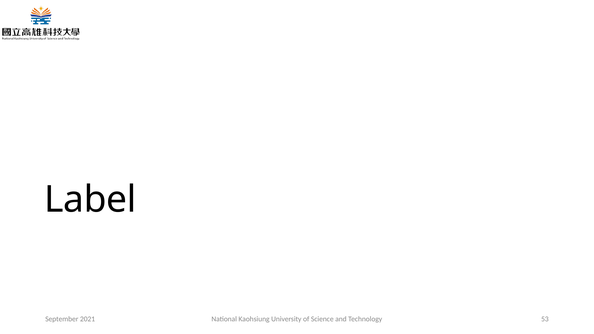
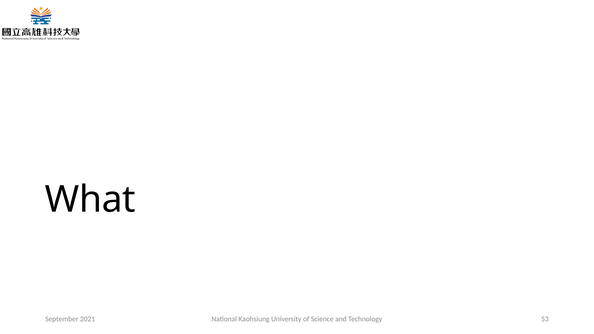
Label: Label -> What (90, 200)
